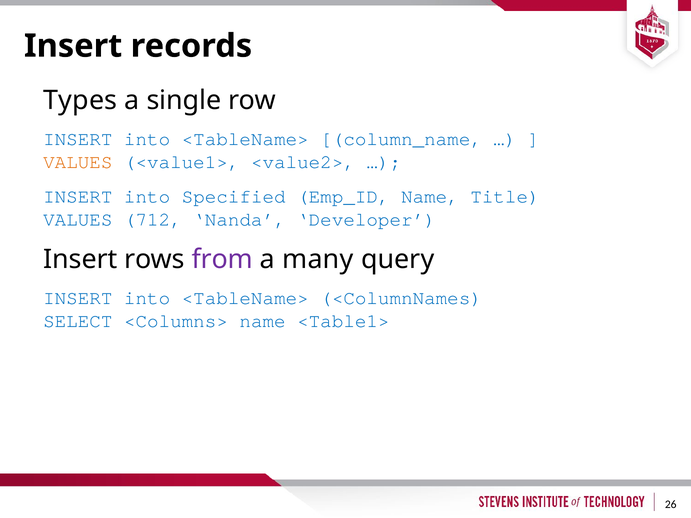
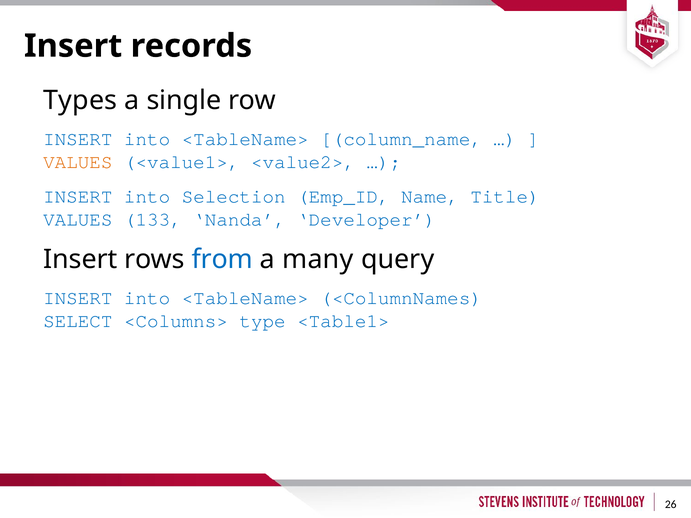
Specified: Specified -> Selection (234, 197)
712: 712 -> 133 (153, 220)
from colour: purple -> blue (222, 259)
<Columns> name: name -> type (263, 321)
